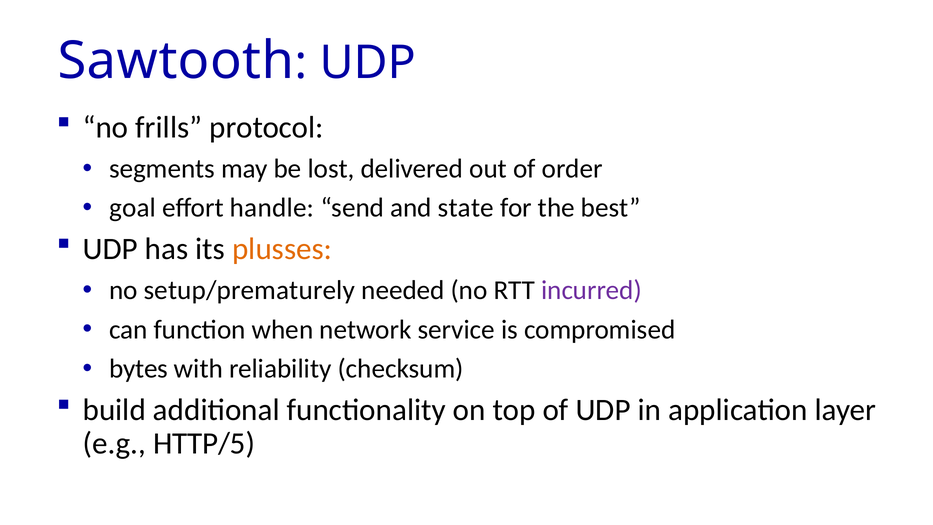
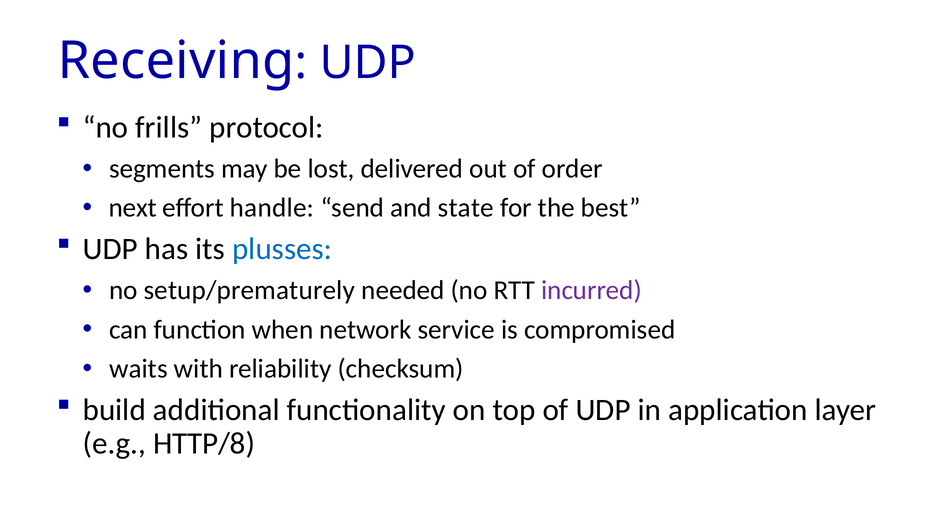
Sawtooth: Sawtooth -> Receiving (176, 61)
goal: goal -> next (133, 208)
plusses colour: orange -> blue (282, 249)
bytes: bytes -> waits (138, 369)
HTTP/5: HTTP/5 -> HTTP/8 (204, 443)
